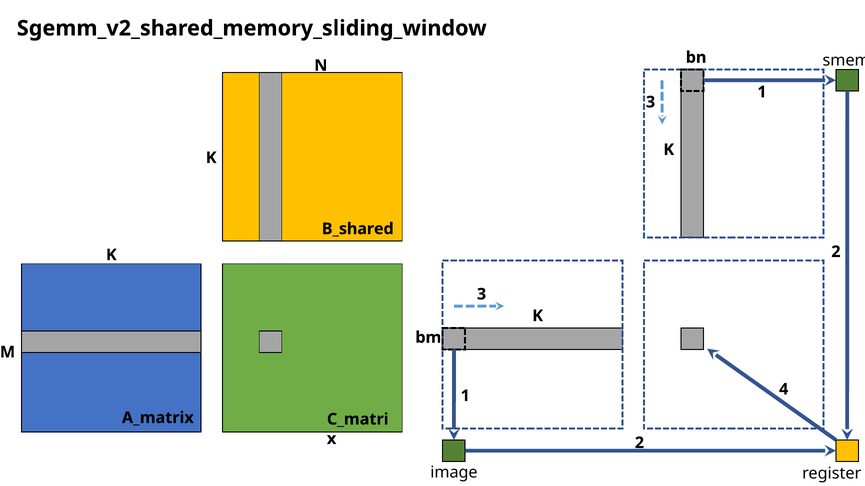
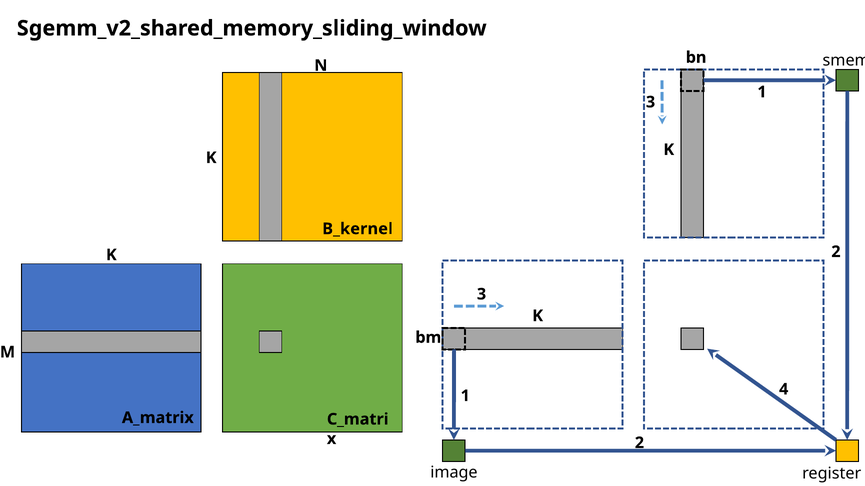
B_shared: B_shared -> B_kernel (358, 229)
